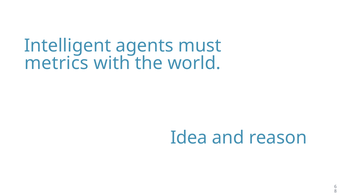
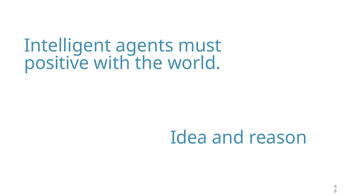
metrics: metrics -> positive (57, 63)
